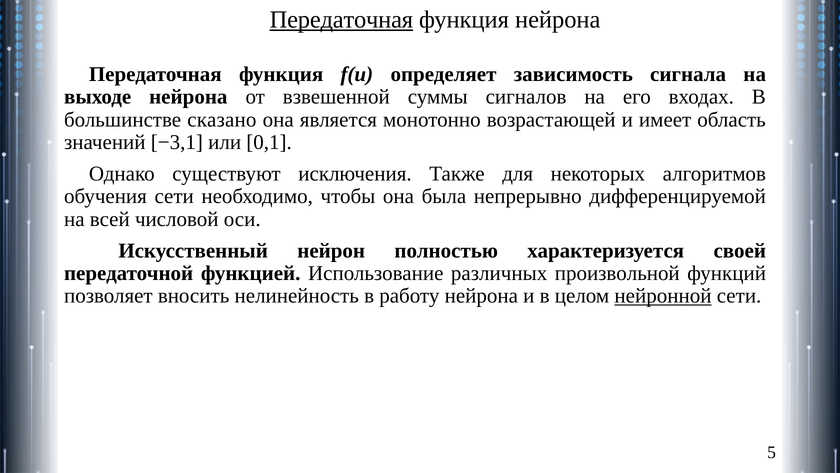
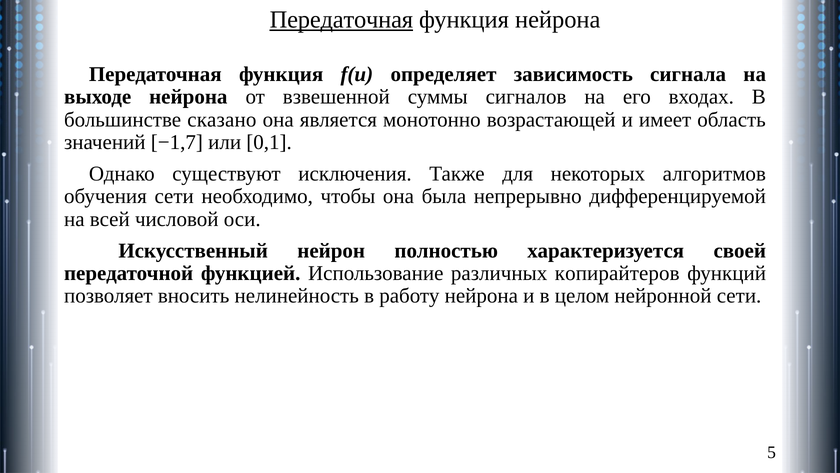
−3,1: −3,1 -> −1,7 (177, 142)
произвольной: произвольной -> копирайтеров (617, 273)
нейронной underline: present -> none (663, 296)
